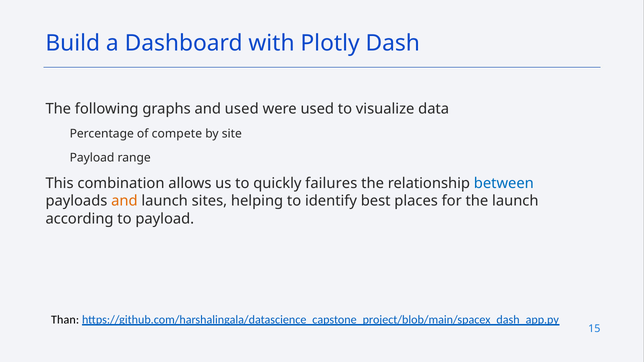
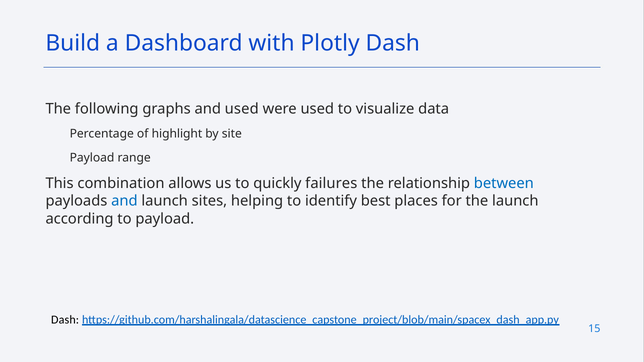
compete: compete -> highlight (177, 134)
and colour: orange -> blue (124, 201)
Than: Than -> Dash (65, 320)
